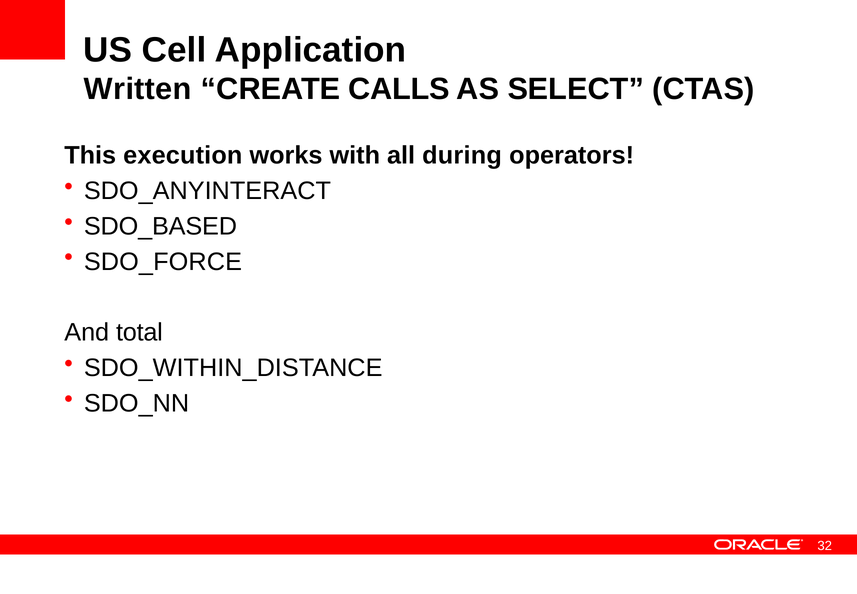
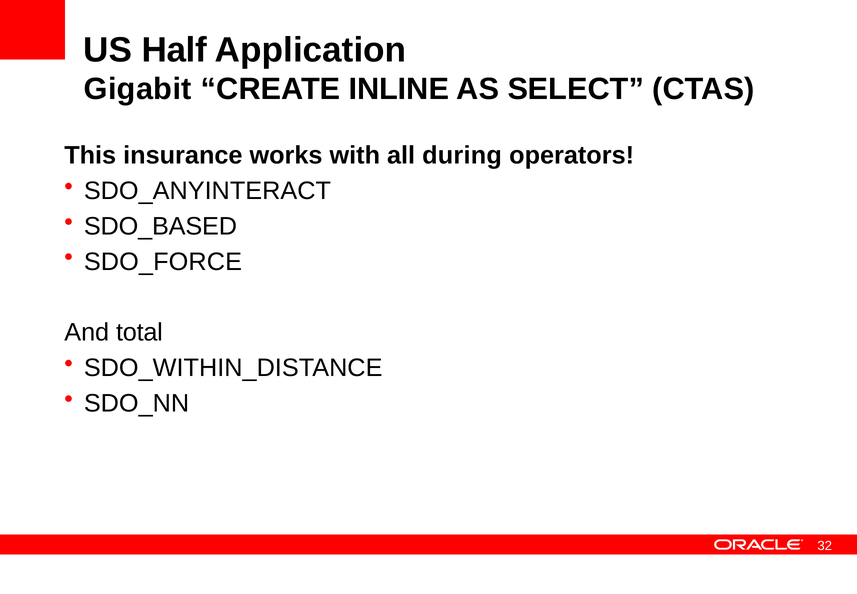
Cell: Cell -> Half (174, 50)
Written: Written -> Gigabit (138, 89)
CALLS: CALLS -> INLINE (399, 89)
execution: execution -> insurance (183, 155)
